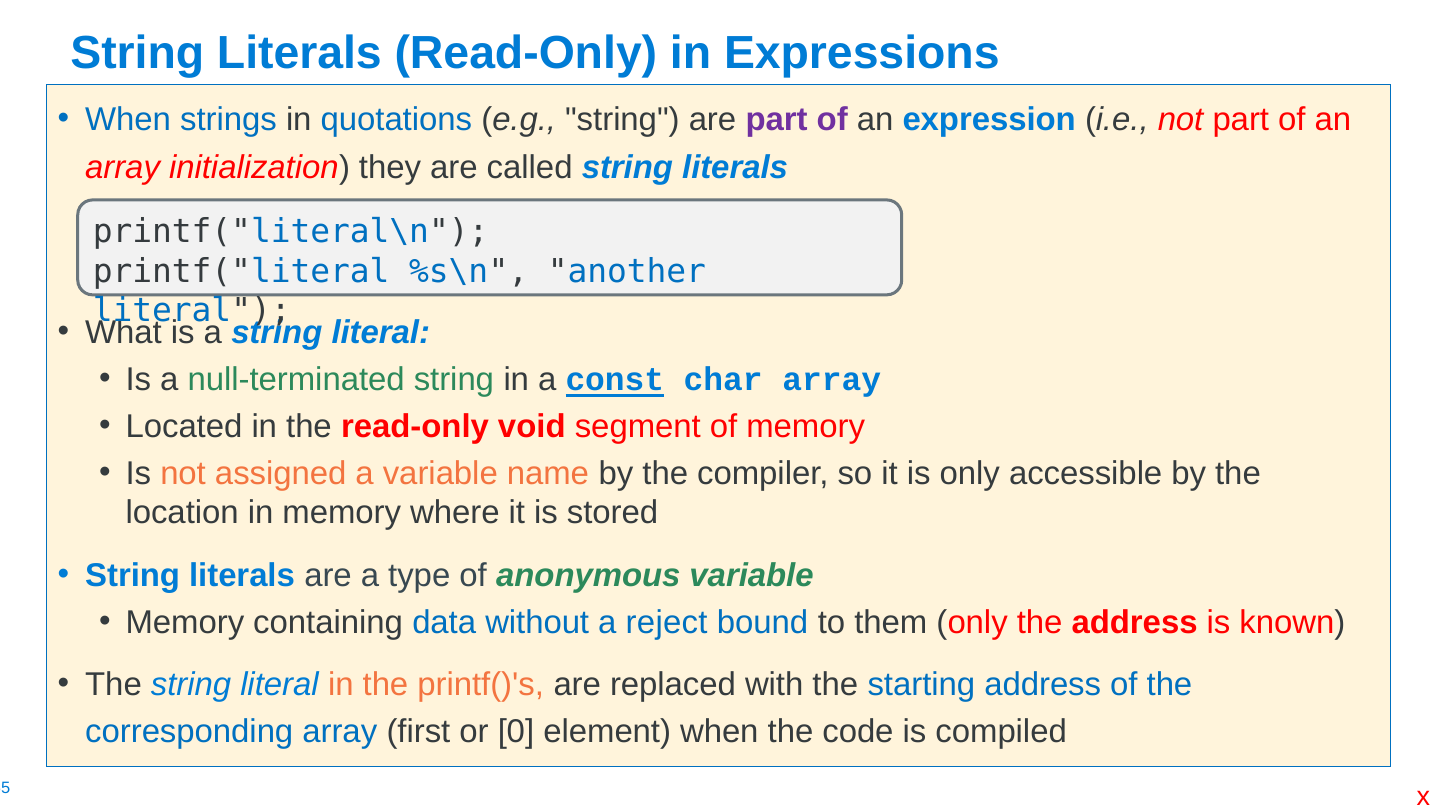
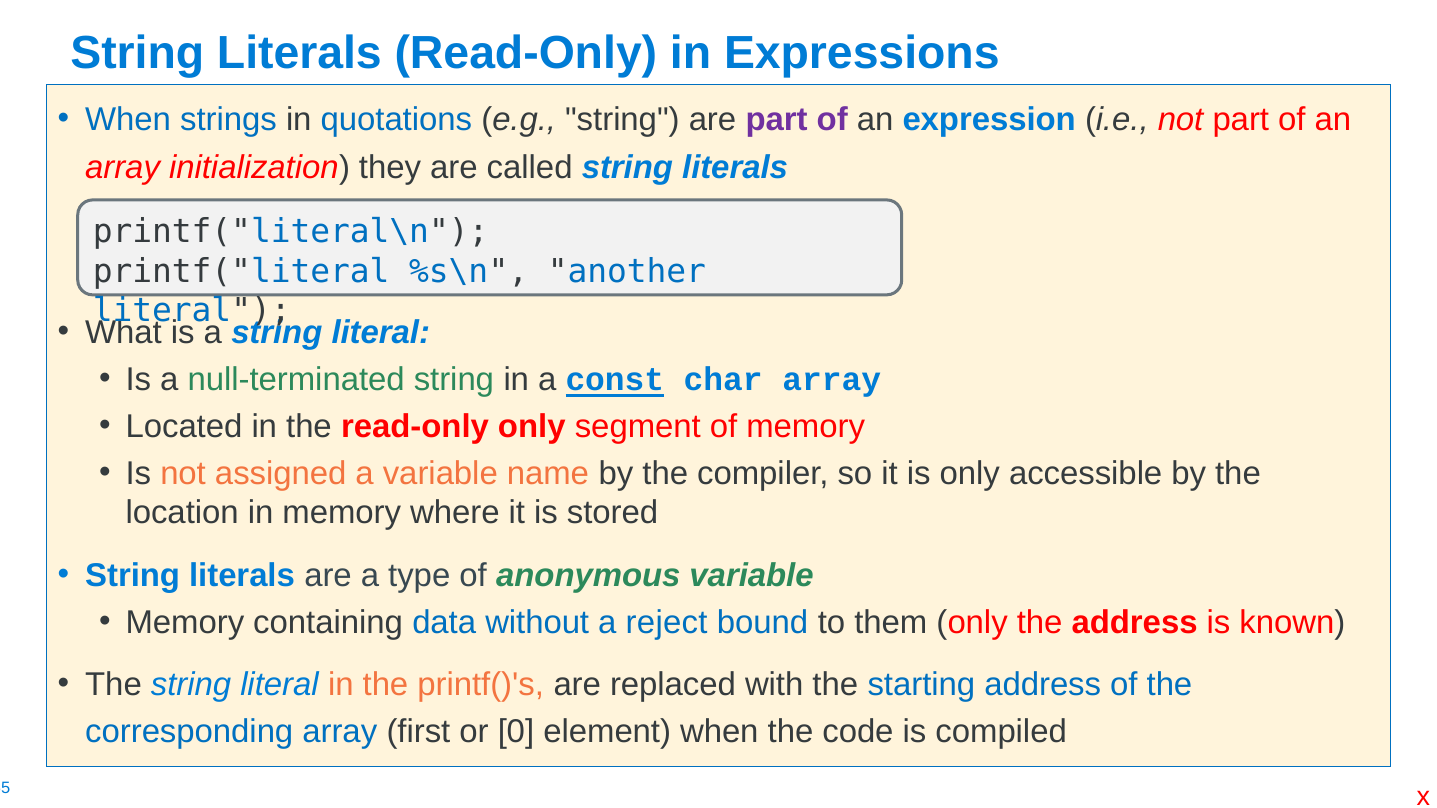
read-only void: void -> only (532, 427)
